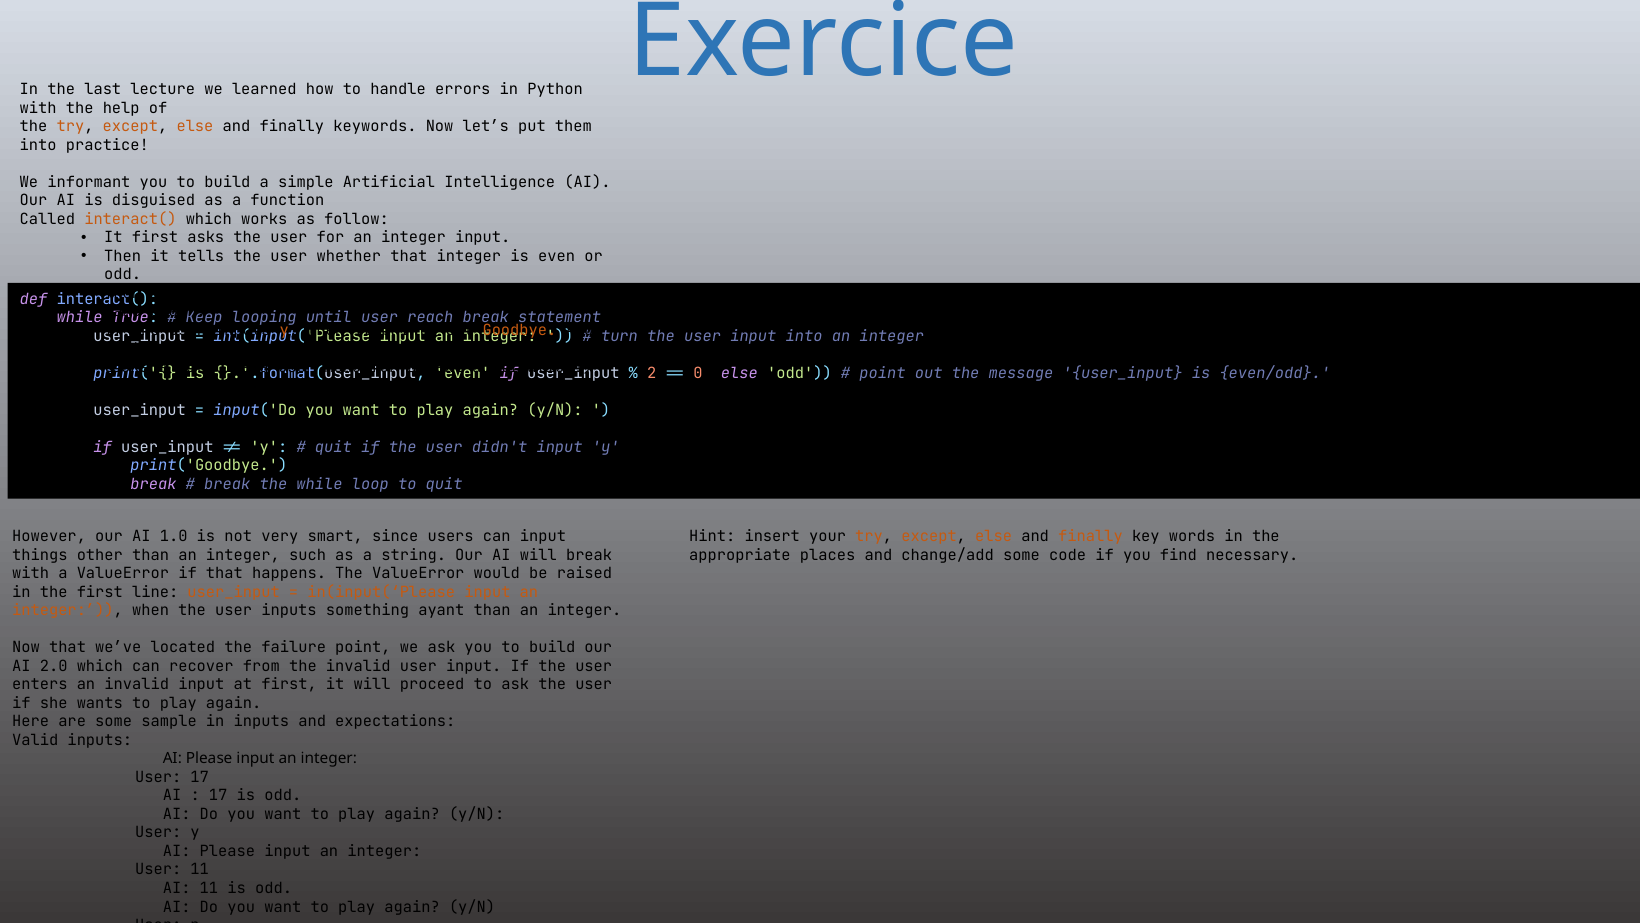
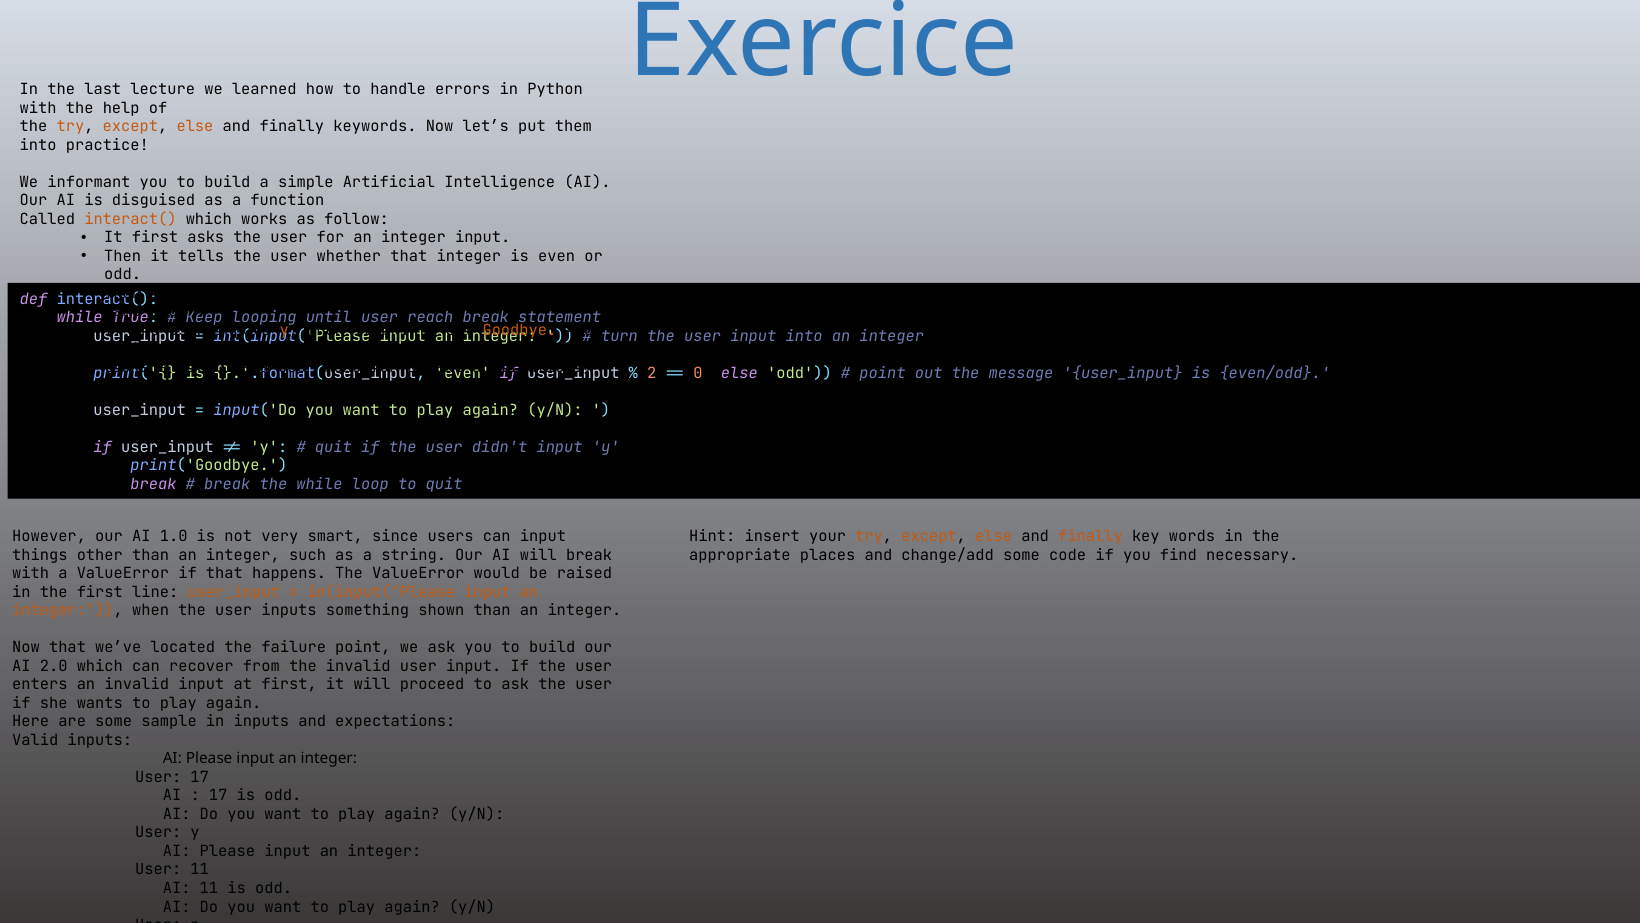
ayant: ayant -> shown (441, 610)
